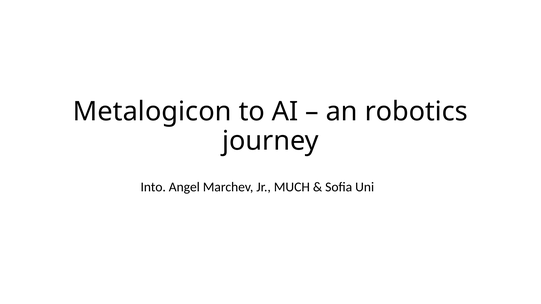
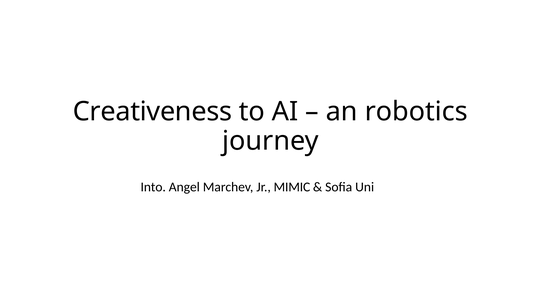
Metalogicon: Metalogicon -> Creativeness (152, 112)
MUCH: MUCH -> MIMIC (292, 187)
